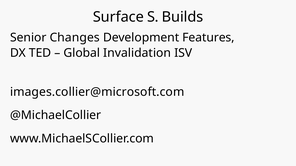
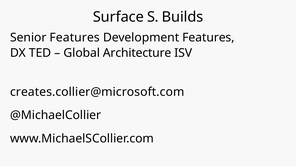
Senior Changes: Changes -> Features (75, 38)
Invalidation: Invalidation -> Architecture (137, 53)
images.collier@microsoft.com: images.collier@microsoft.com -> creates.collier@microsoft.com (97, 92)
